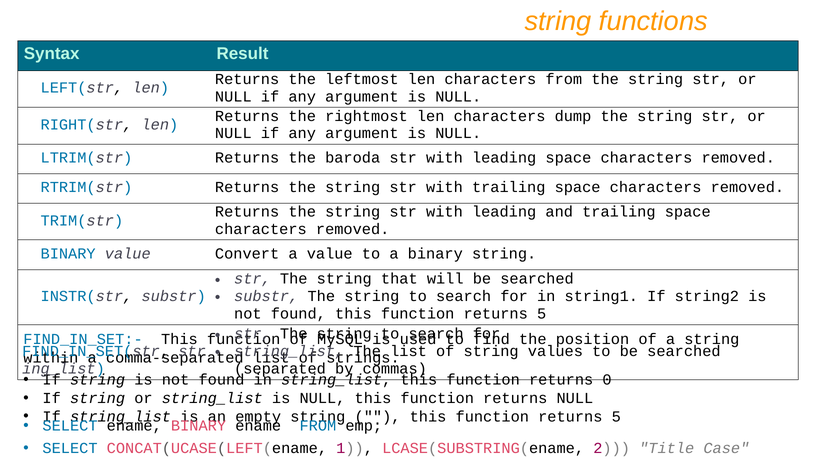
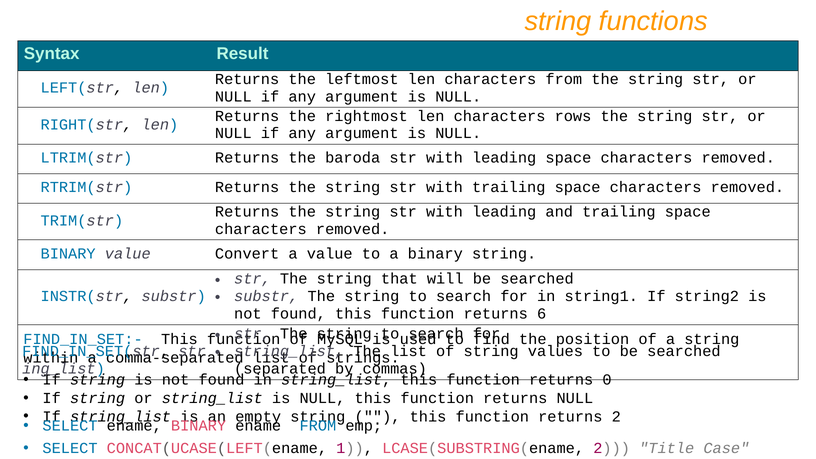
dump: dump -> rows (573, 116)
5: 5 -> 6 (542, 313)
5: 5 -> 2 (616, 417)
